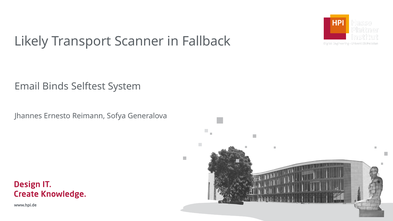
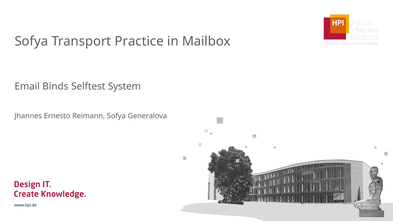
Likely: Likely -> Sofya (31, 41)
Scanner: Scanner -> Practice (139, 41)
Fallback: Fallback -> Mailbox (206, 41)
